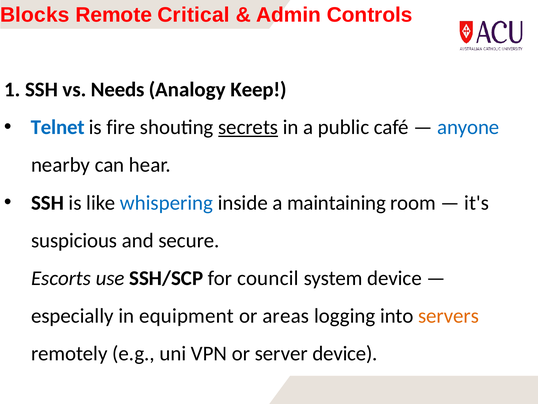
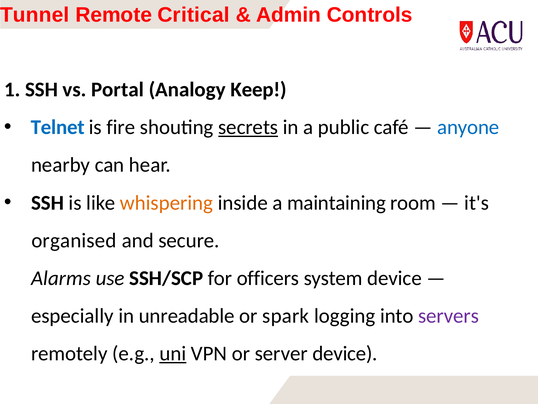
Blocks: Blocks -> Tunnel (35, 15)
Needs: Needs -> Portal (118, 89)
whispering colour: blue -> orange (166, 203)
suspicious: suspicious -> organised (74, 240)
Escorts: Escorts -> Alarms (61, 278)
council: council -> officers (268, 278)
equipment: equipment -> unreadable (187, 316)
areas: areas -> spark (286, 316)
servers colour: orange -> purple (449, 316)
uni underline: none -> present (173, 353)
